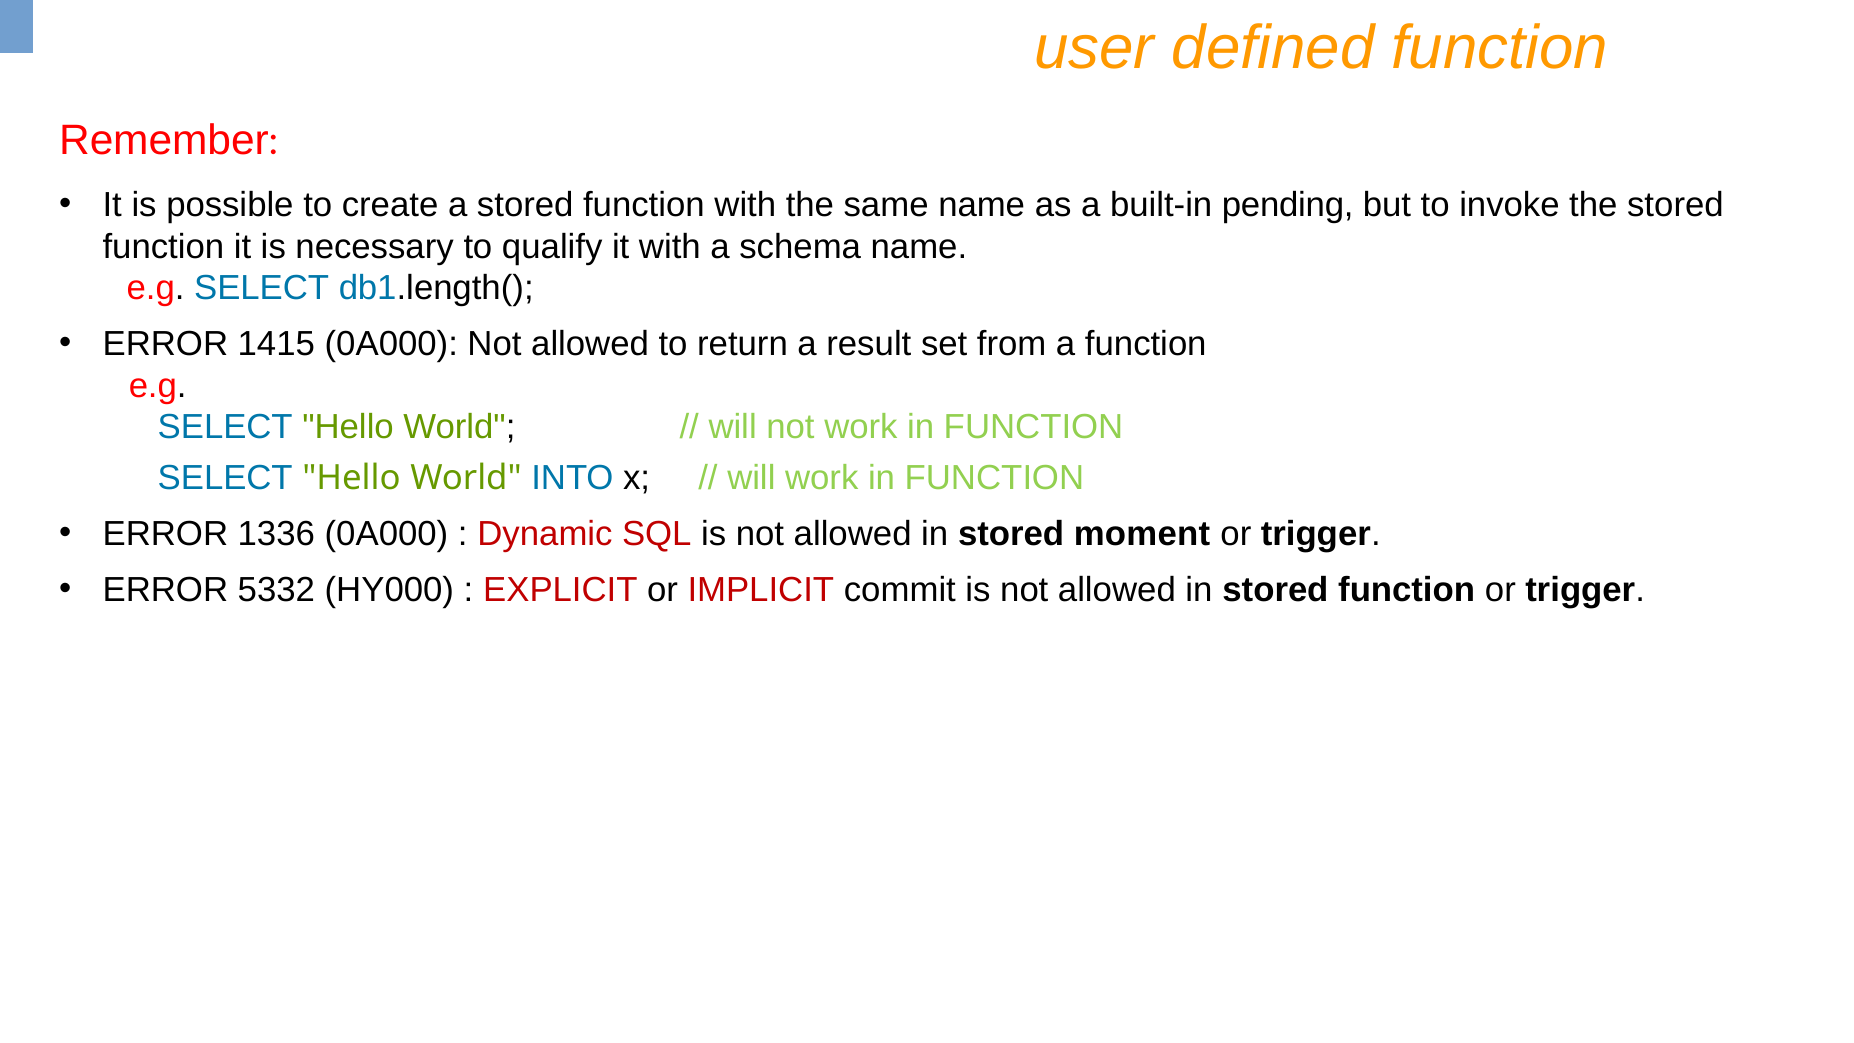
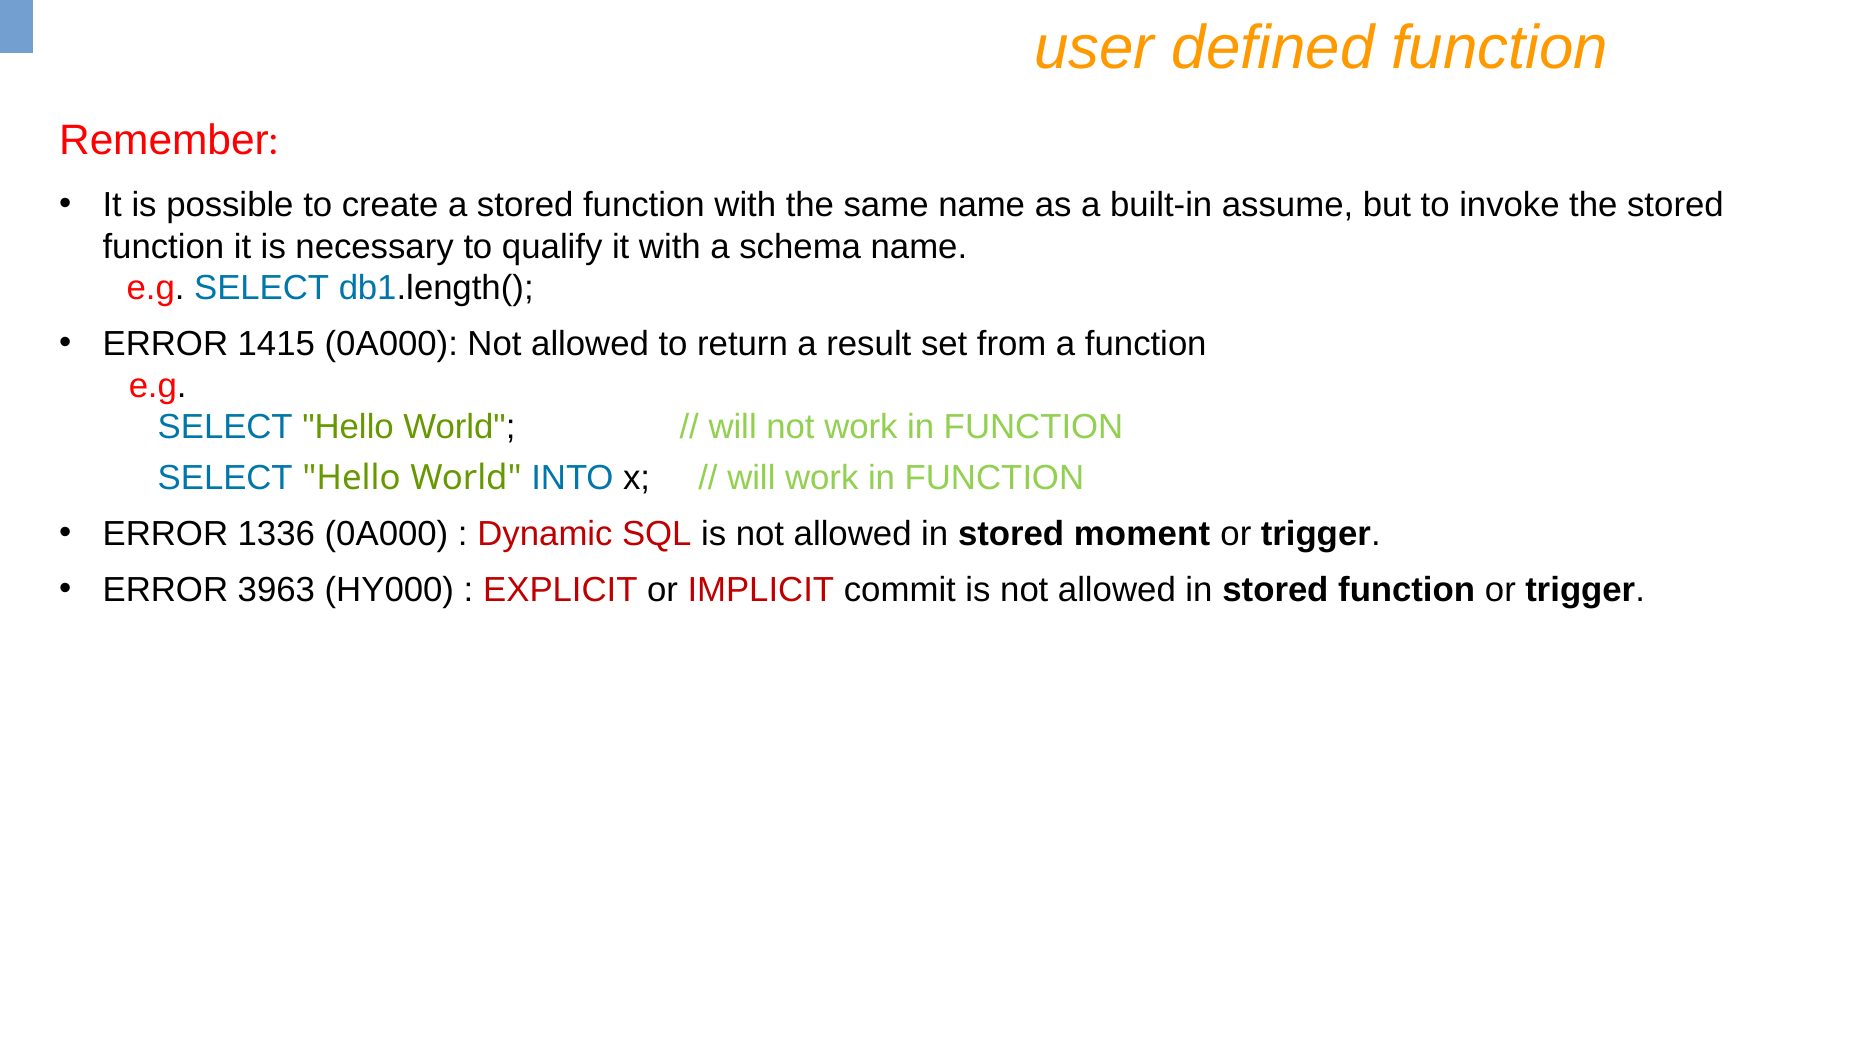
pending: pending -> assume (1288, 205)
5332: 5332 -> 3963 (276, 590)
